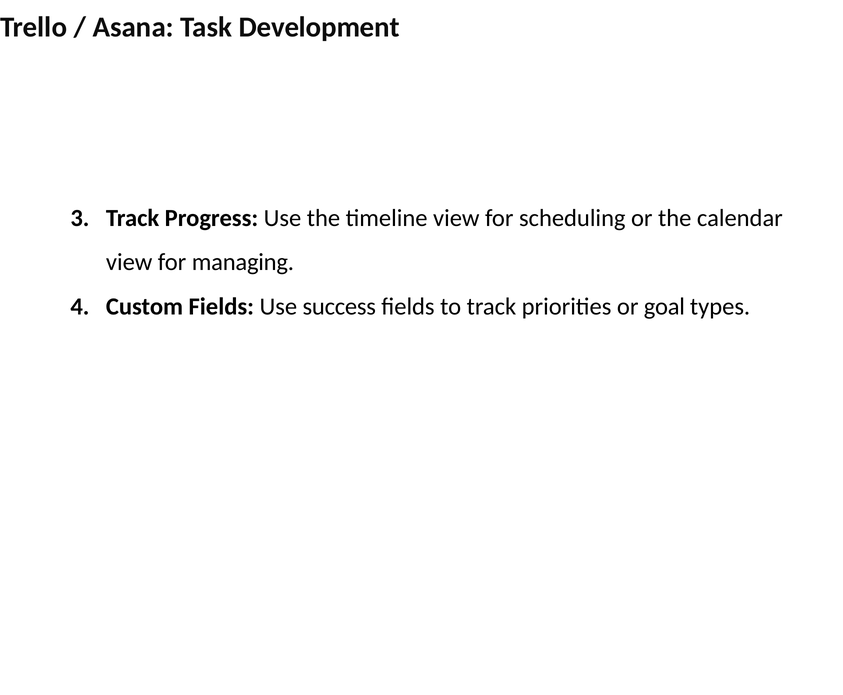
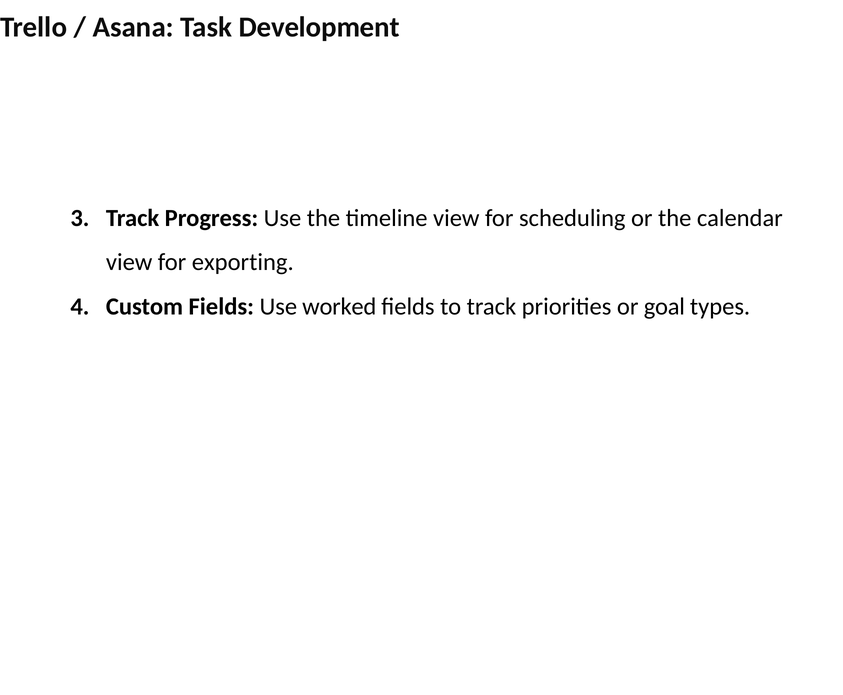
managing: managing -> exporting (243, 262)
success: success -> worked (339, 307)
